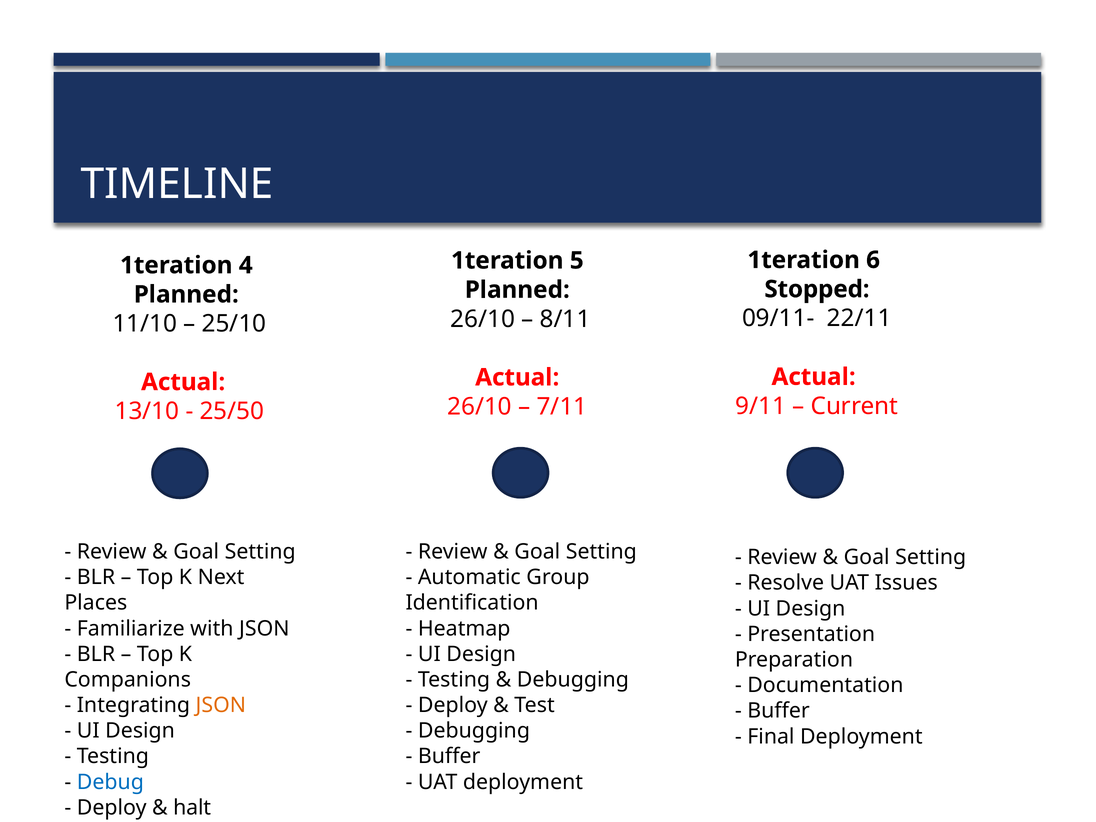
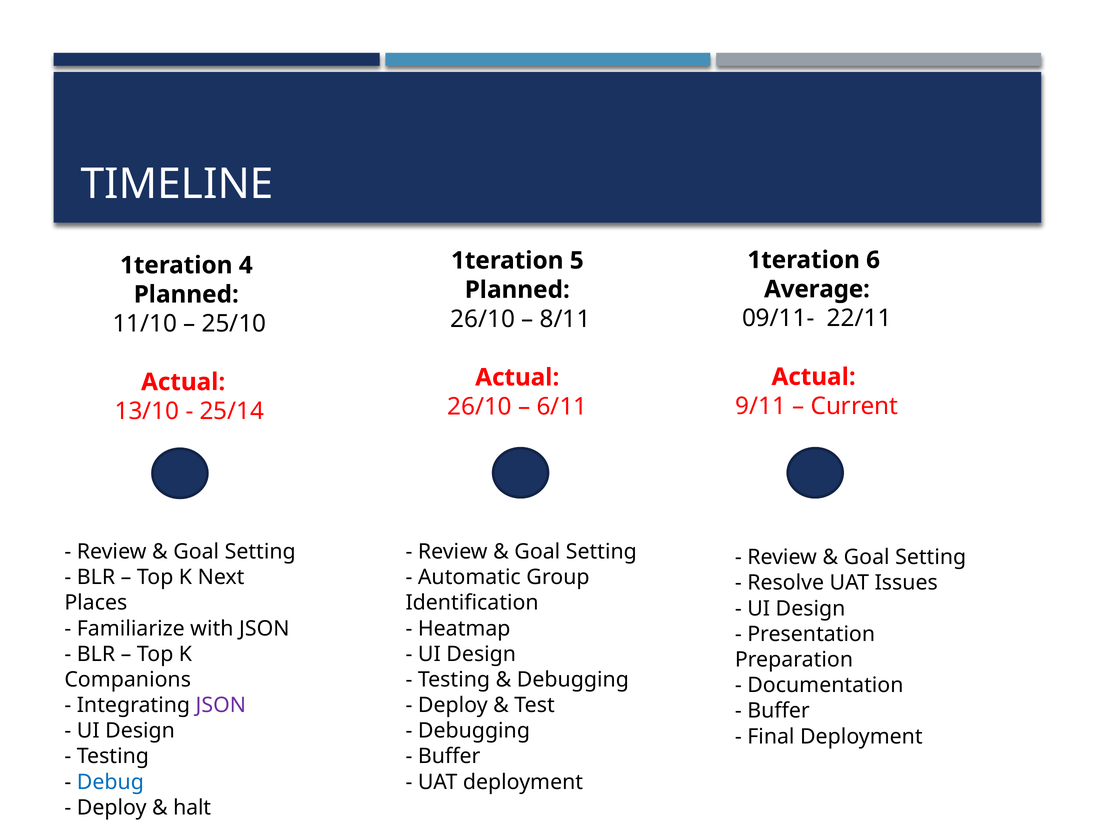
Stopped: Stopped -> Average (817, 289)
7/11: 7/11 -> 6/11 (562, 407)
25/50: 25/50 -> 25/14 (232, 411)
JSON colour: orange -> purple (221, 705)
